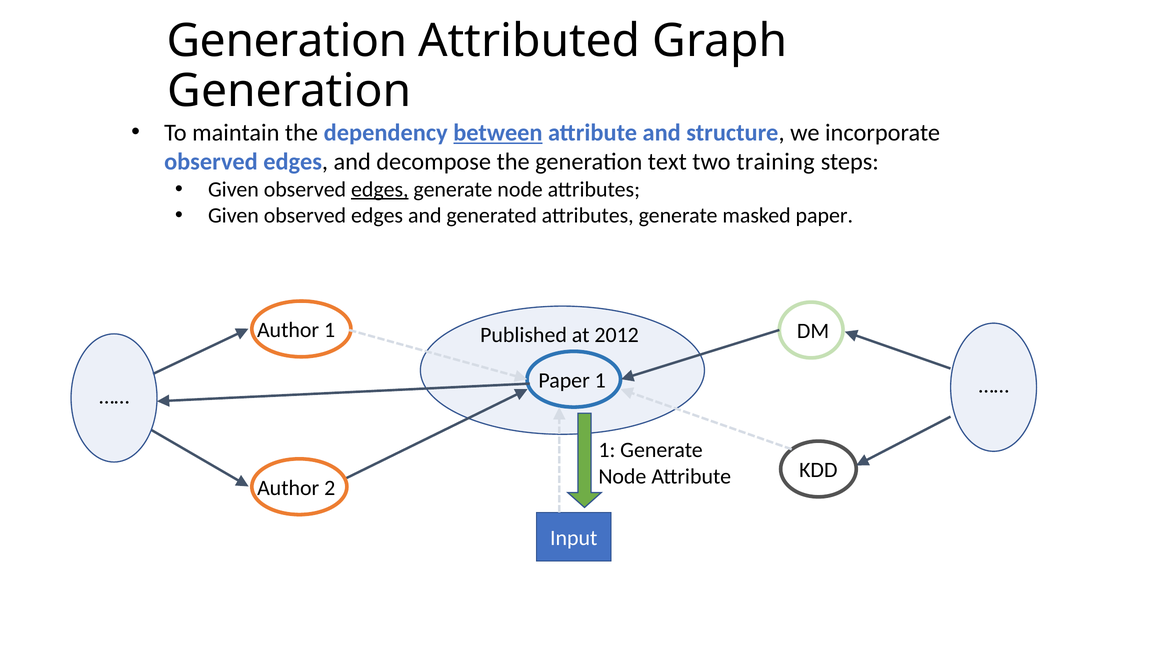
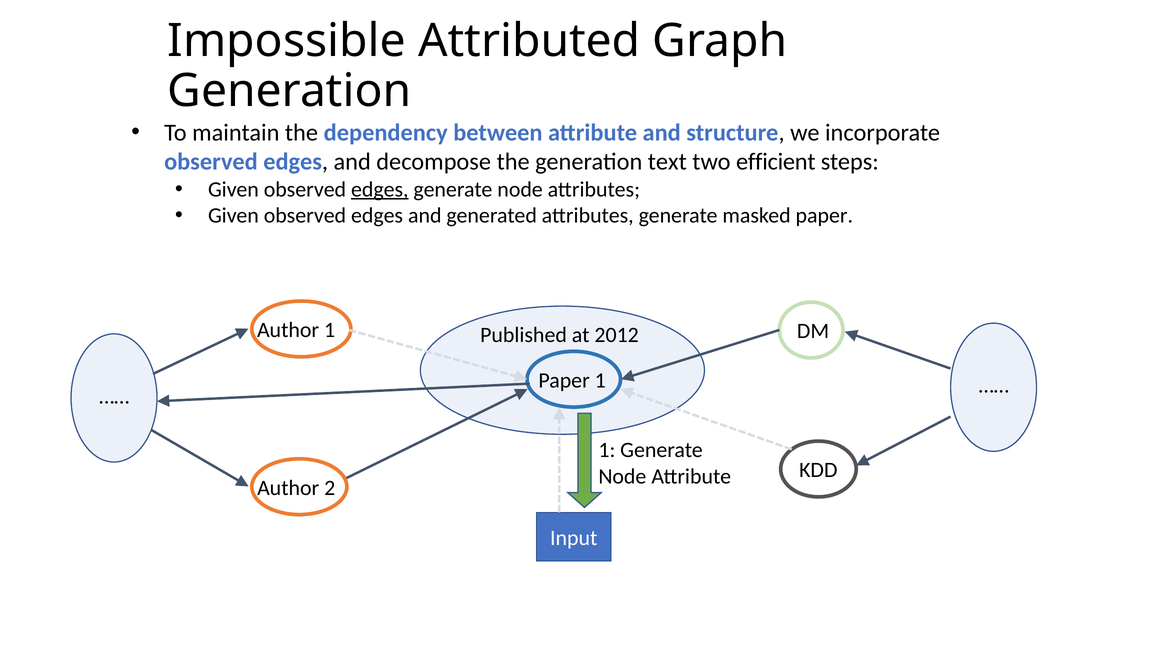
Generation: Generation -> Impossible (287, 41)
between underline: present -> none (498, 133)
training: training -> efficient (776, 162)
